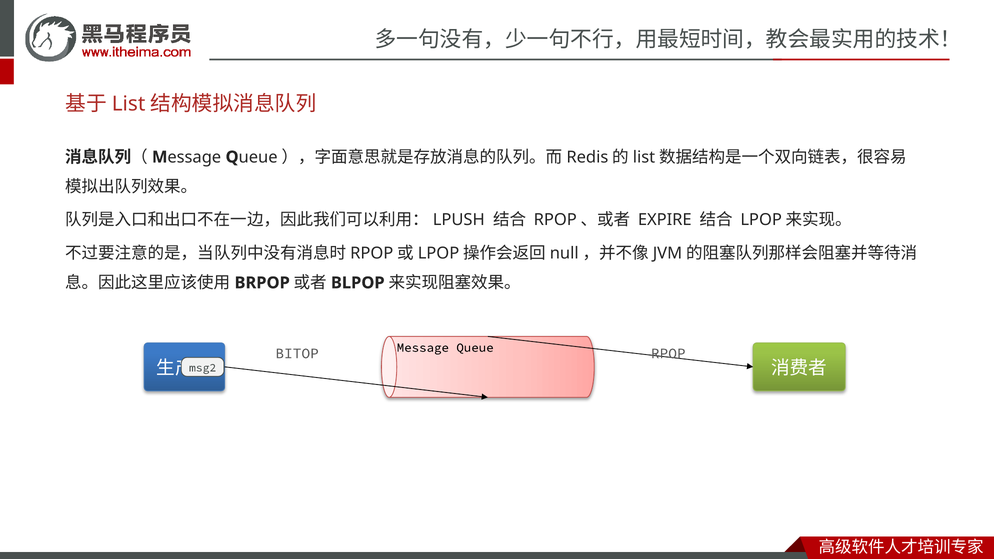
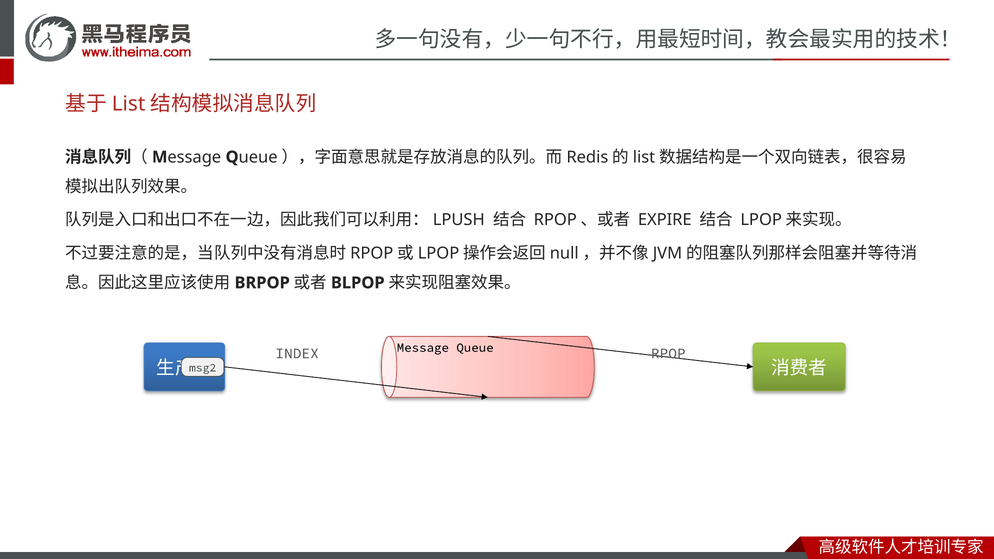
BITOP: BITOP -> INDEX (297, 354)
